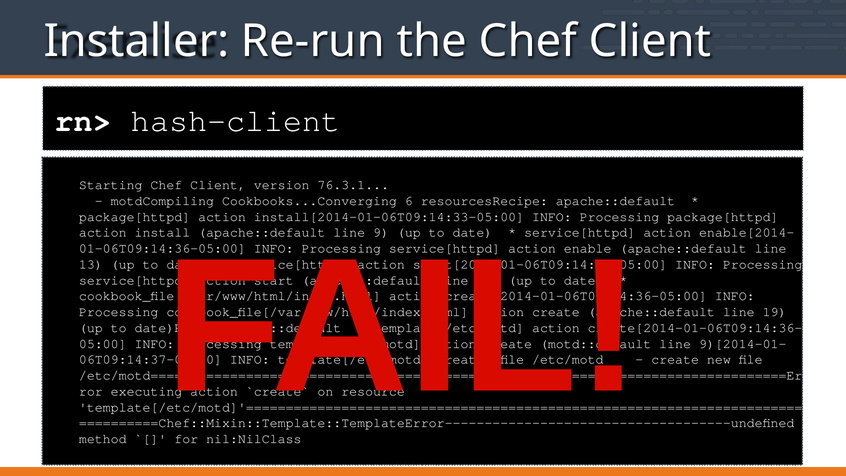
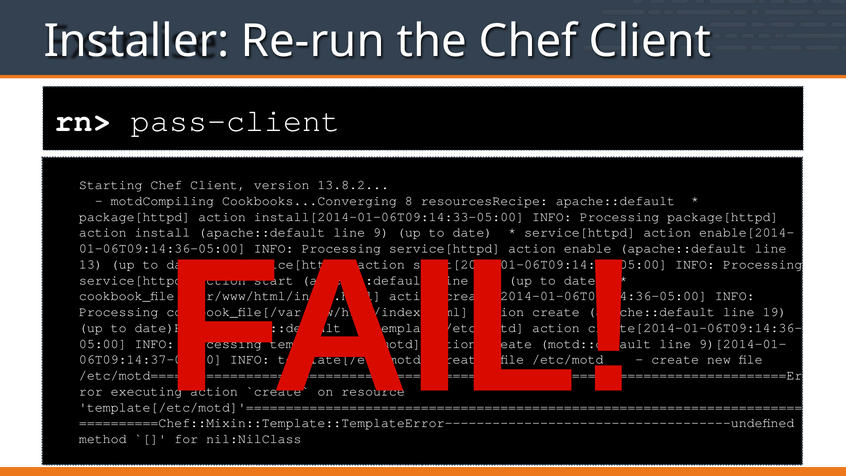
hash-client: hash-client -> pass-client (236, 120)
76.3.1: 76.3.1 -> 13.8.2 (353, 185)
6: 6 -> 8 (409, 201)
